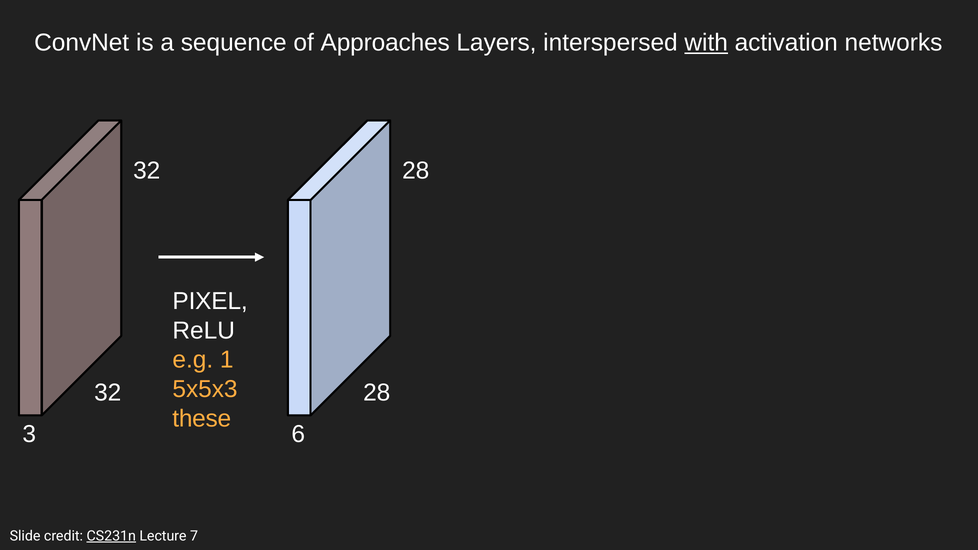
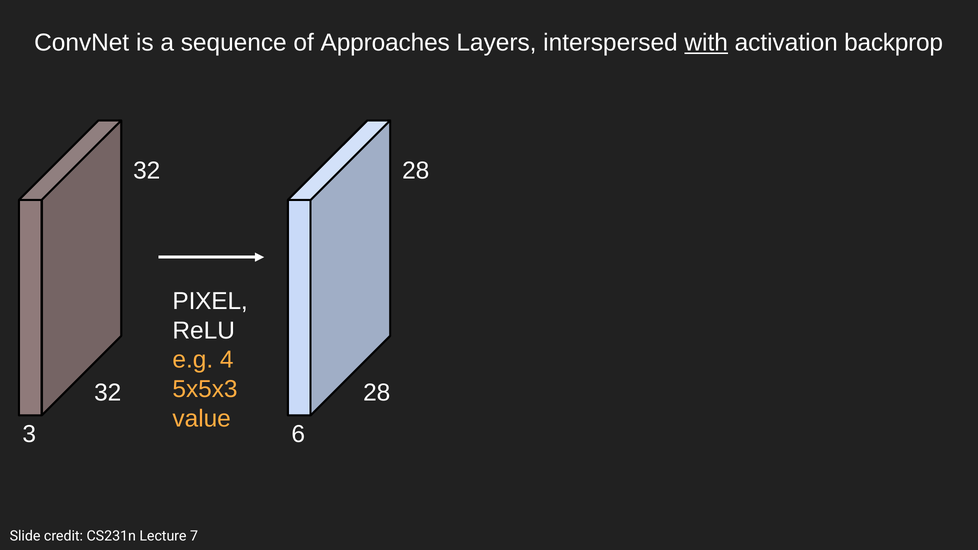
networks: networks -> backprop (894, 43)
1: 1 -> 4 (227, 360)
these: these -> value (202, 419)
CS231n underline: present -> none (111, 536)
